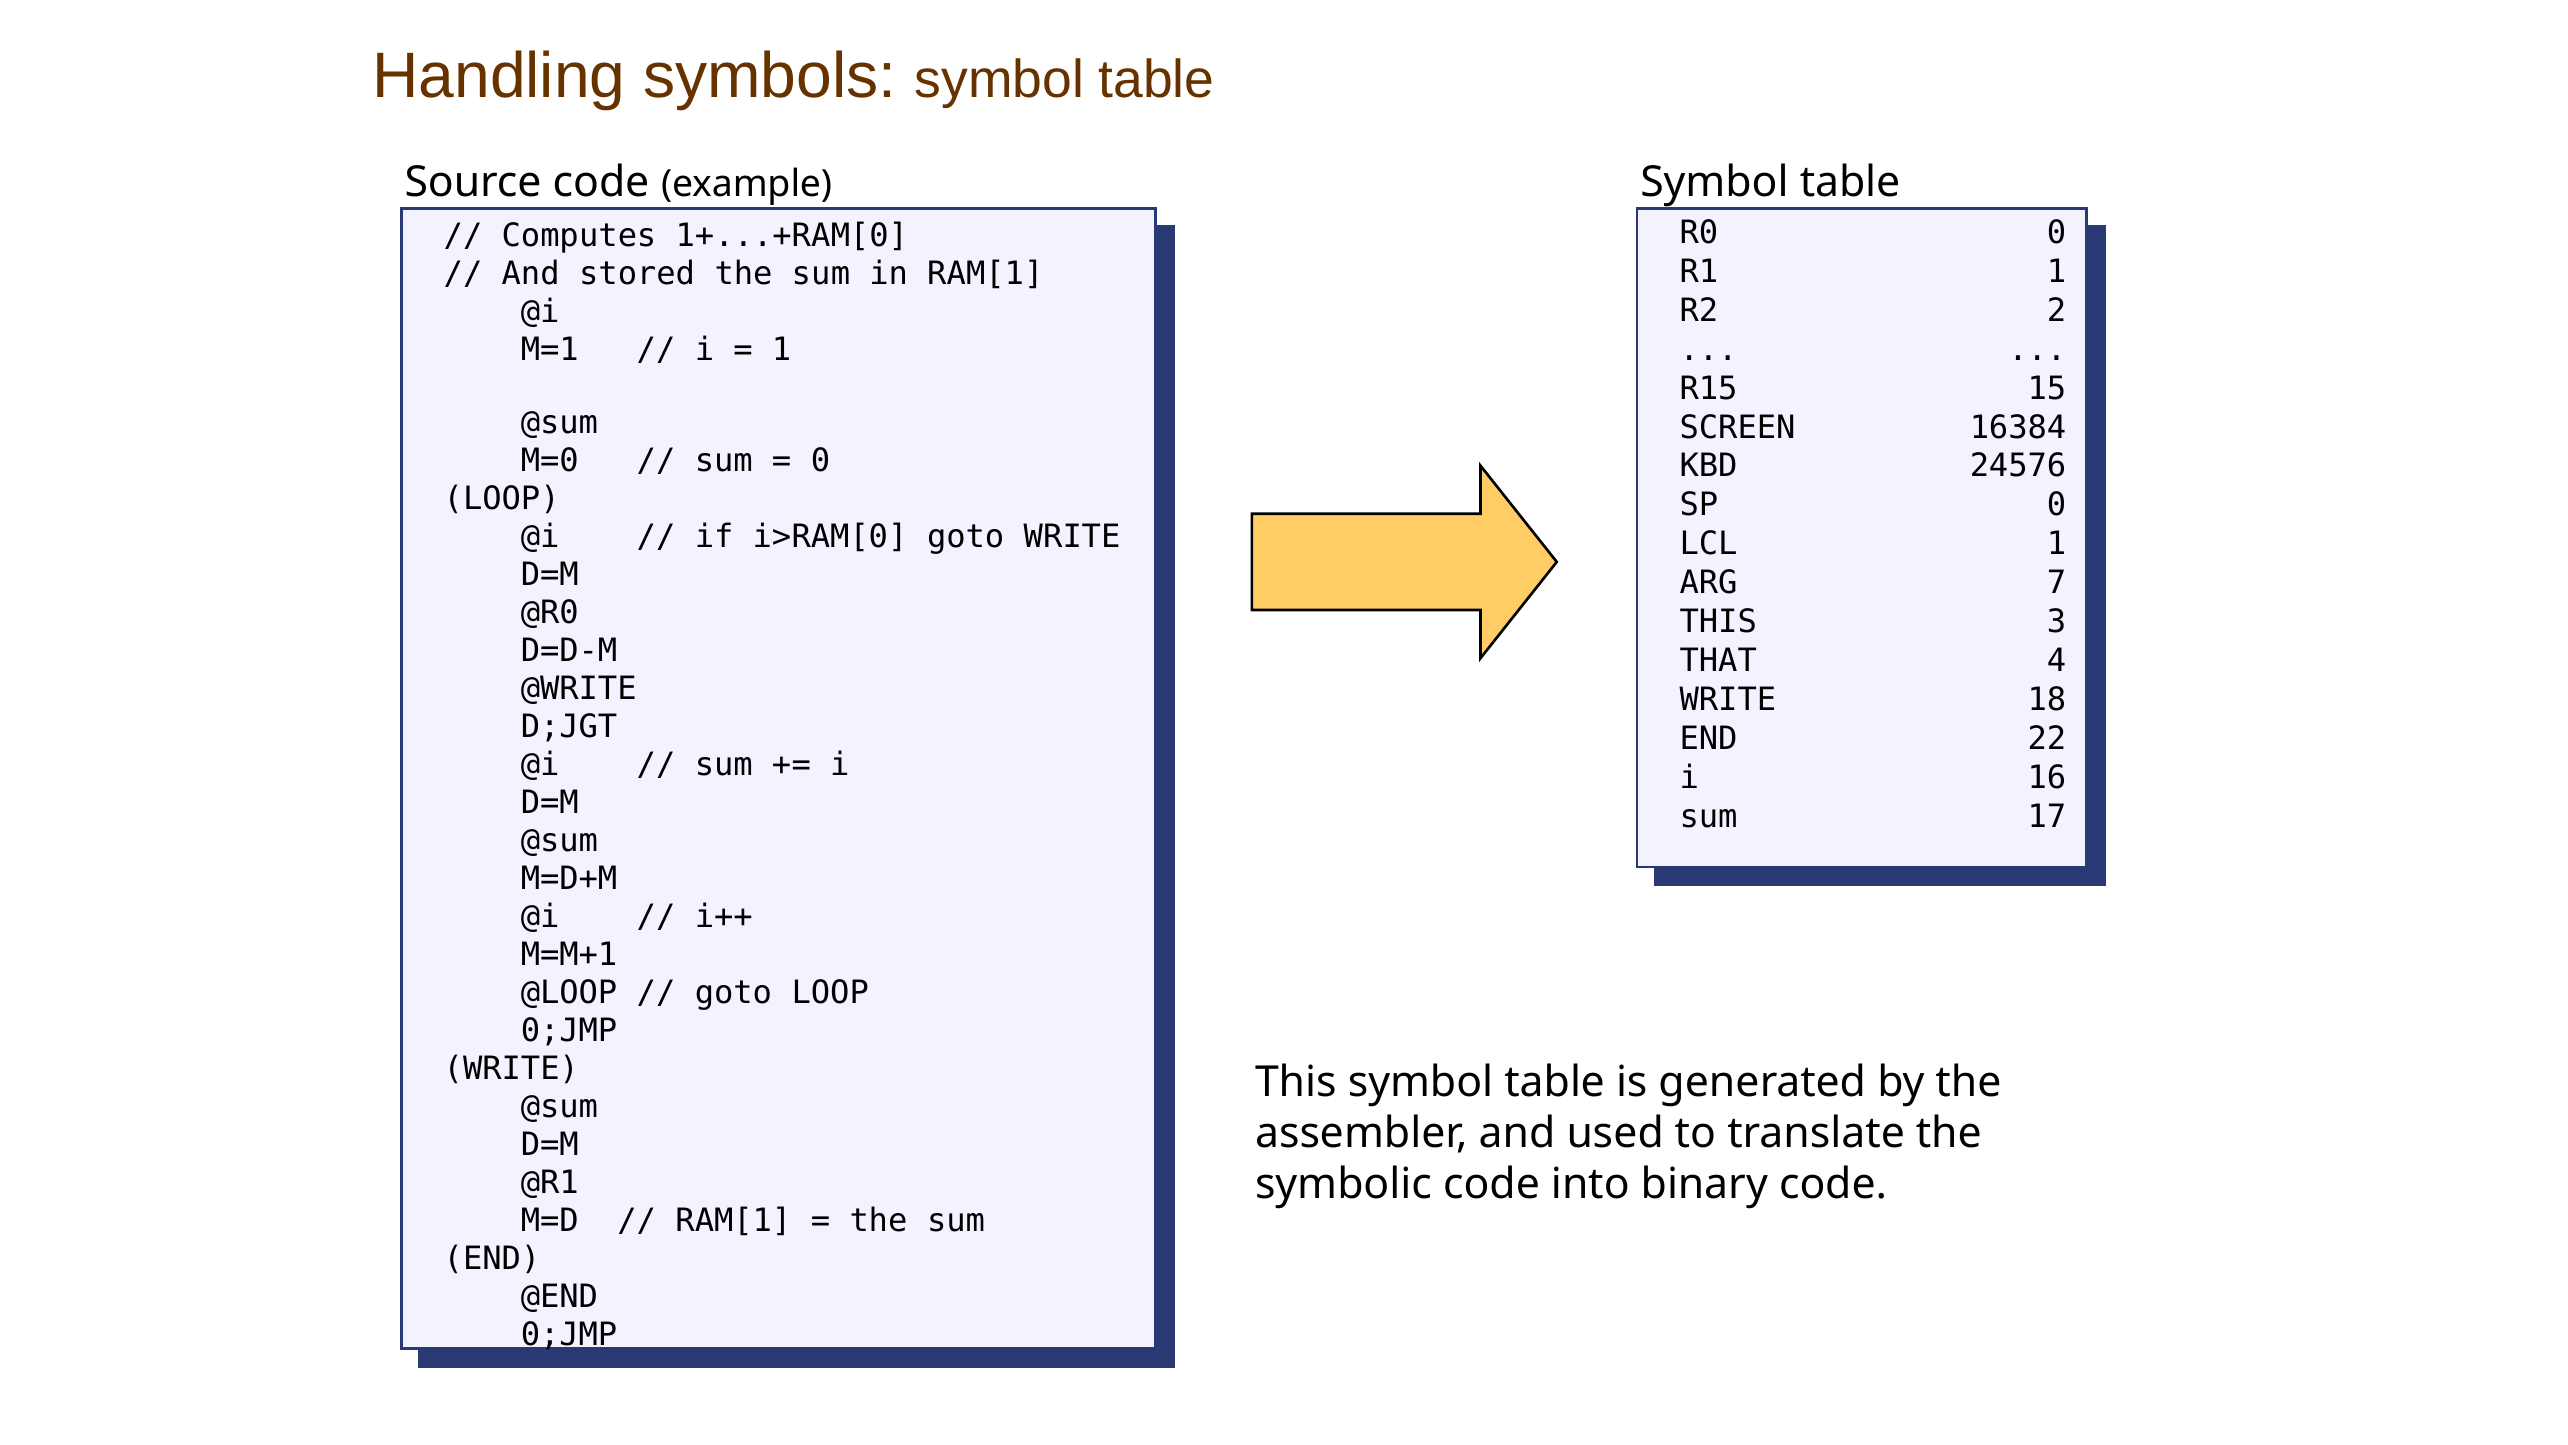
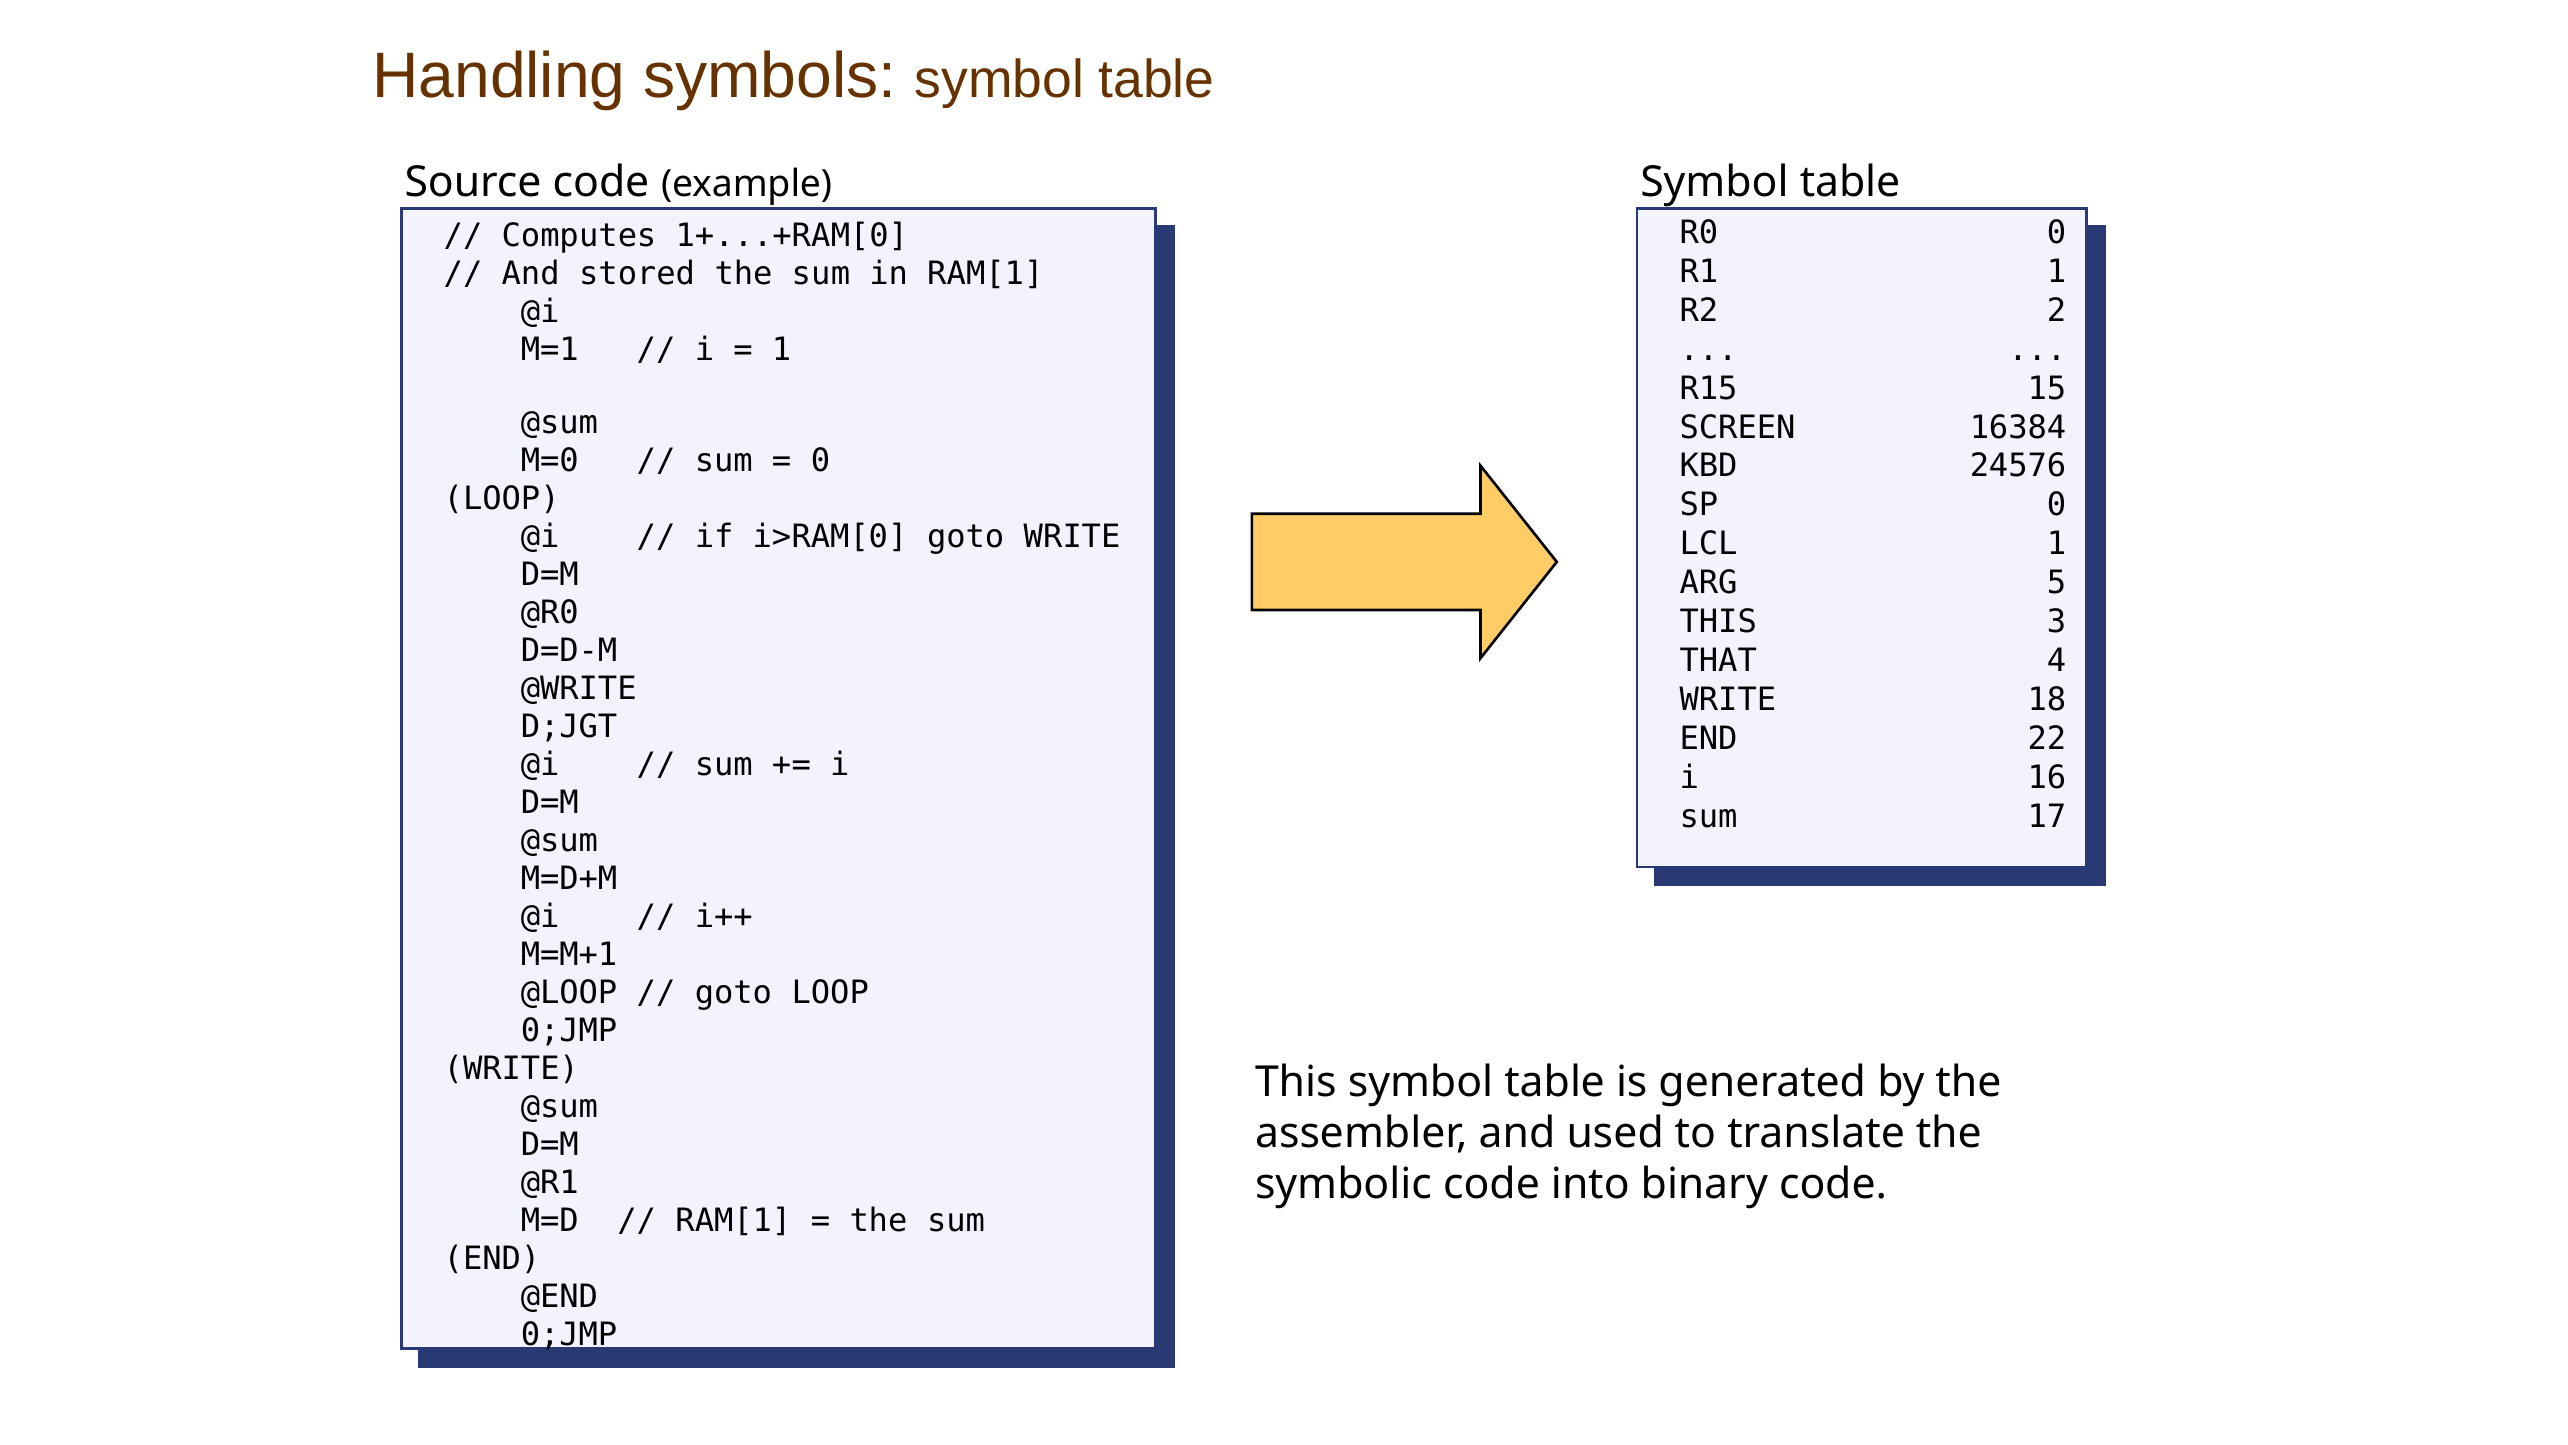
7: 7 -> 5 (2057, 583)
